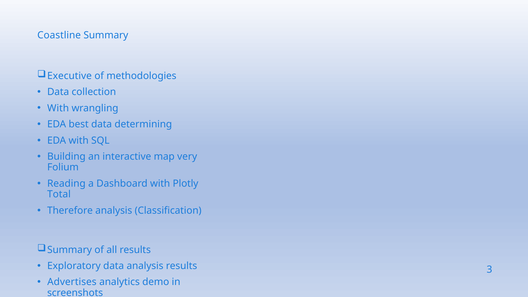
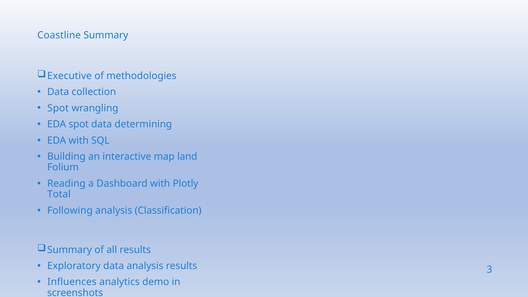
With: With -> Spot (58, 108)
EDA best: best -> spot (79, 124)
very: very -> land (187, 157)
Therefore: Therefore -> Following (70, 210)
Advertises: Advertises -> Influences (72, 282)
